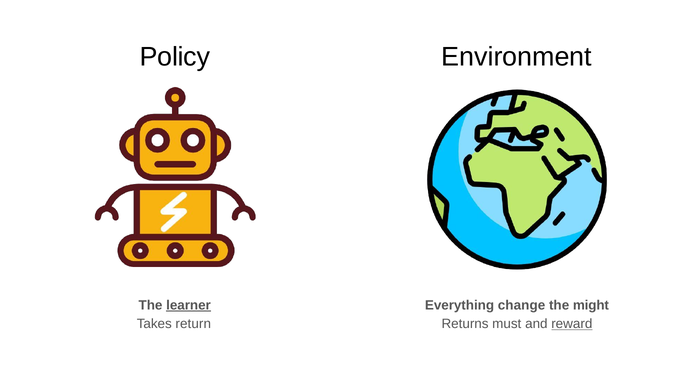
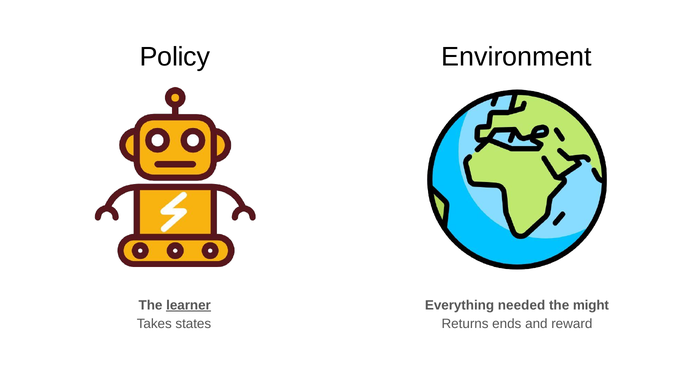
change: change -> needed (522, 305)
return: return -> states (193, 324)
must: must -> ends (507, 324)
reward underline: present -> none (572, 324)
